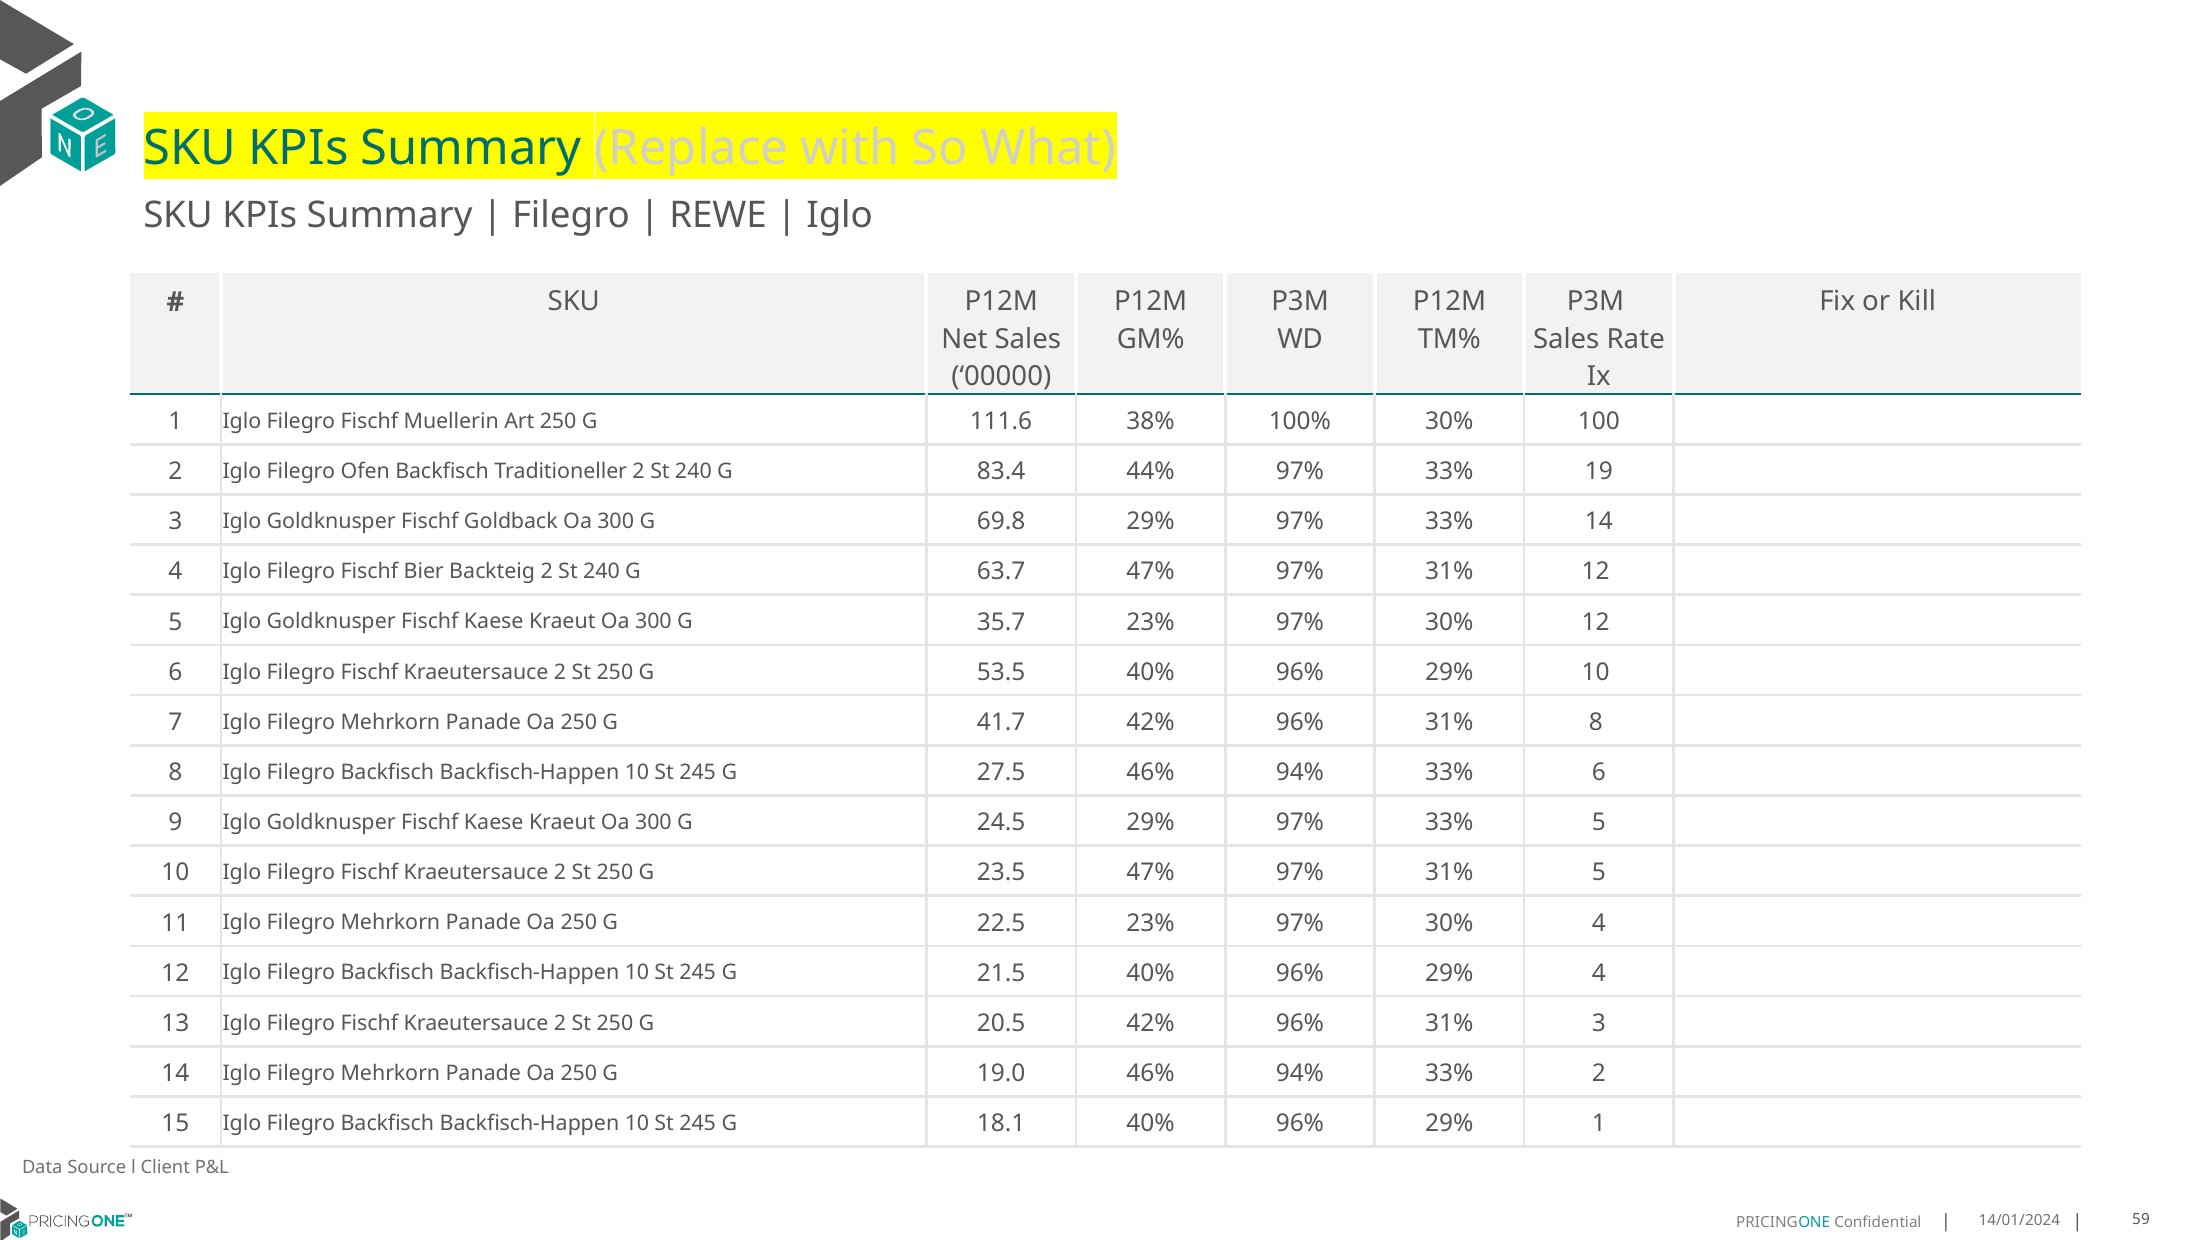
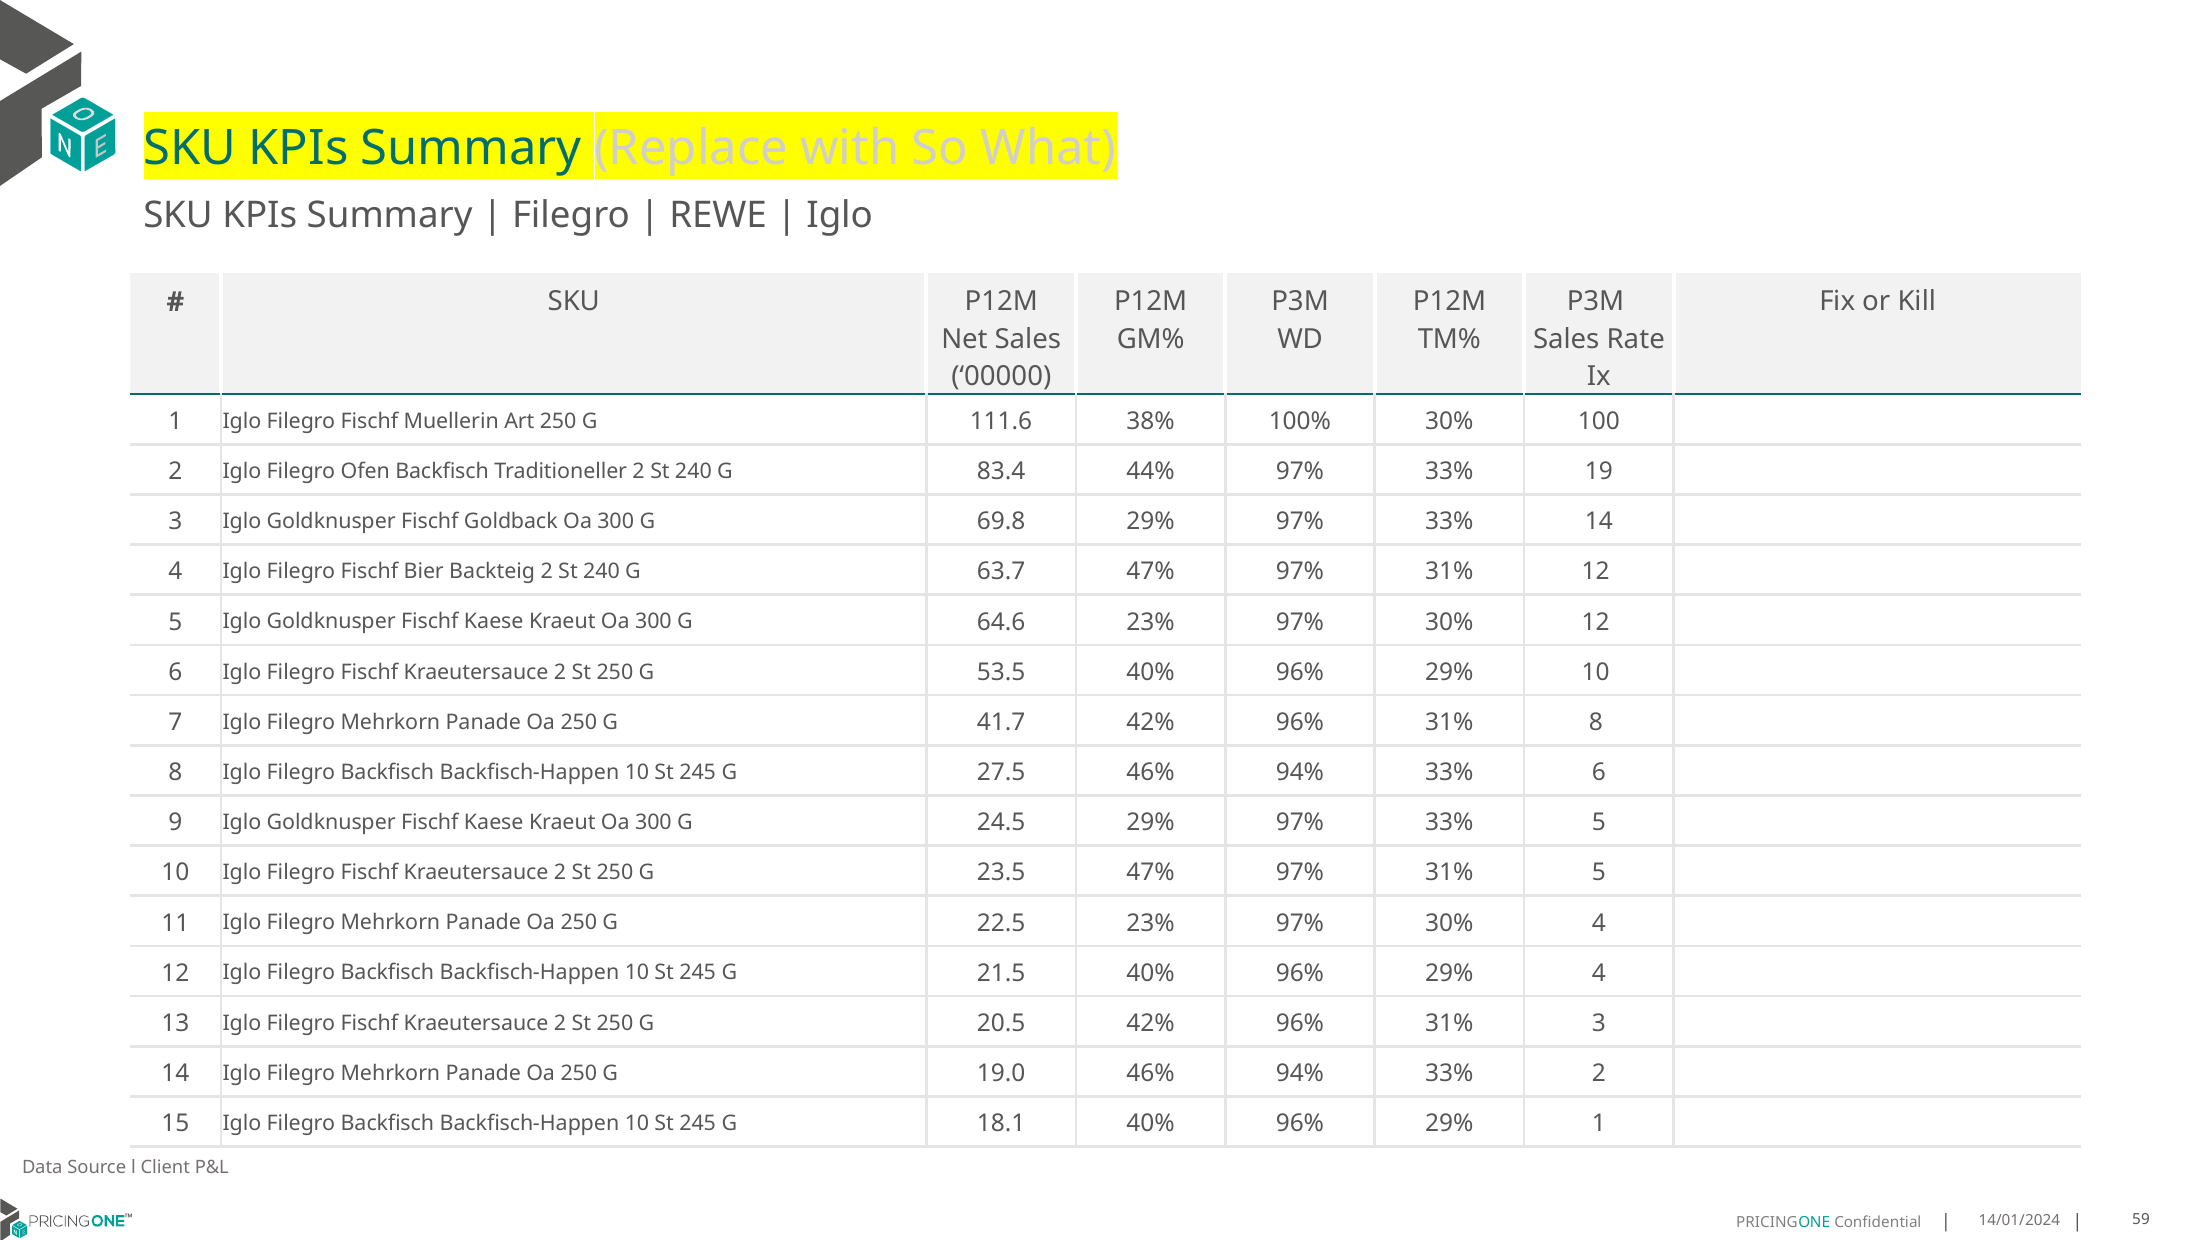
35.7: 35.7 -> 64.6 (1001, 622)
